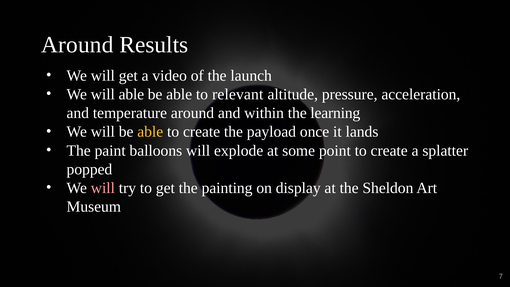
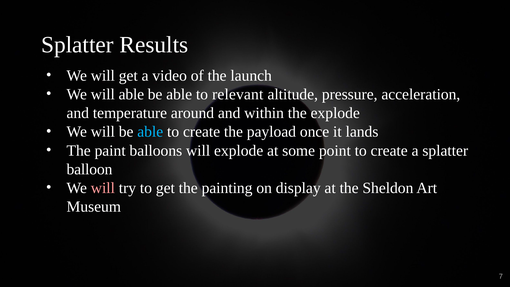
Around: Around -> Splatter (77, 45)
the learning: learning -> explode (335, 113)
able colour: yellow -> light blue (150, 132)
popped: popped -> balloon (89, 169)
